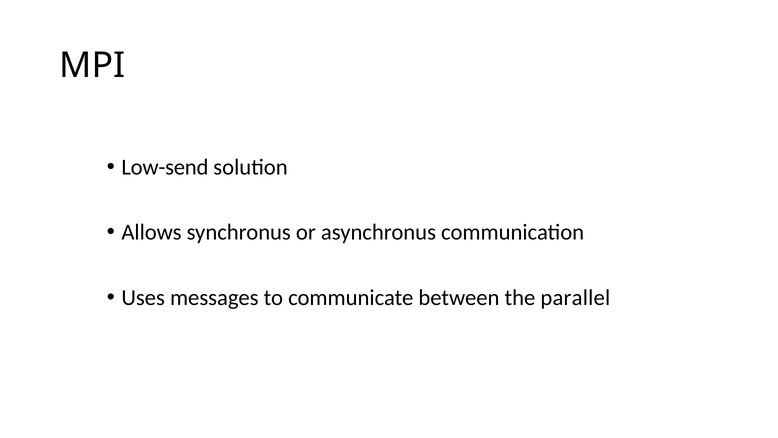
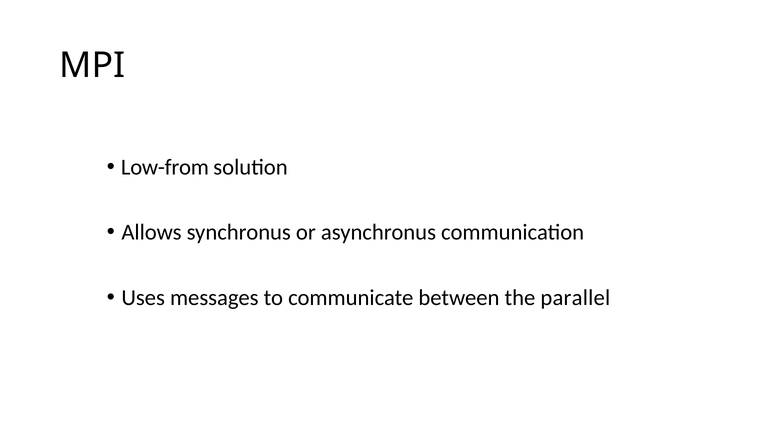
Low-send: Low-send -> Low-from (165, 167)
